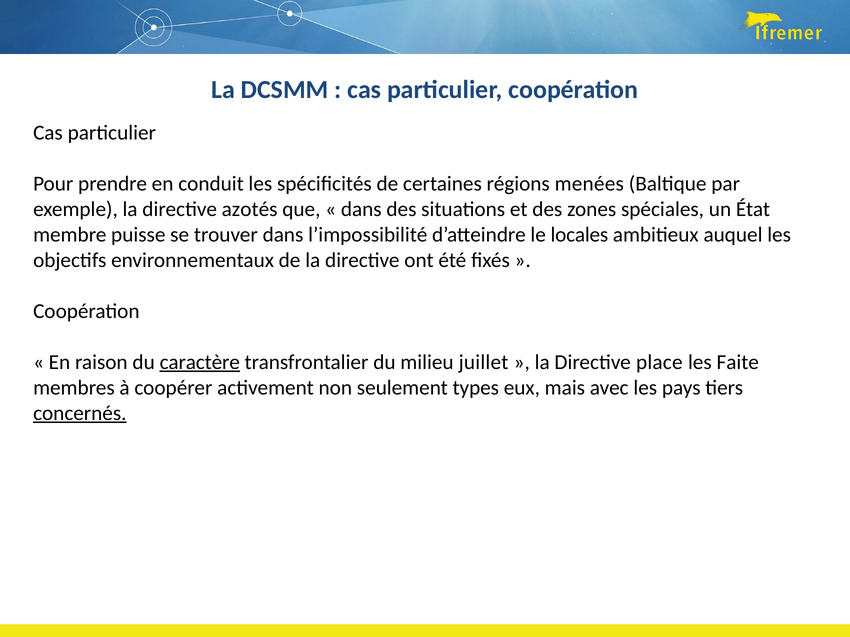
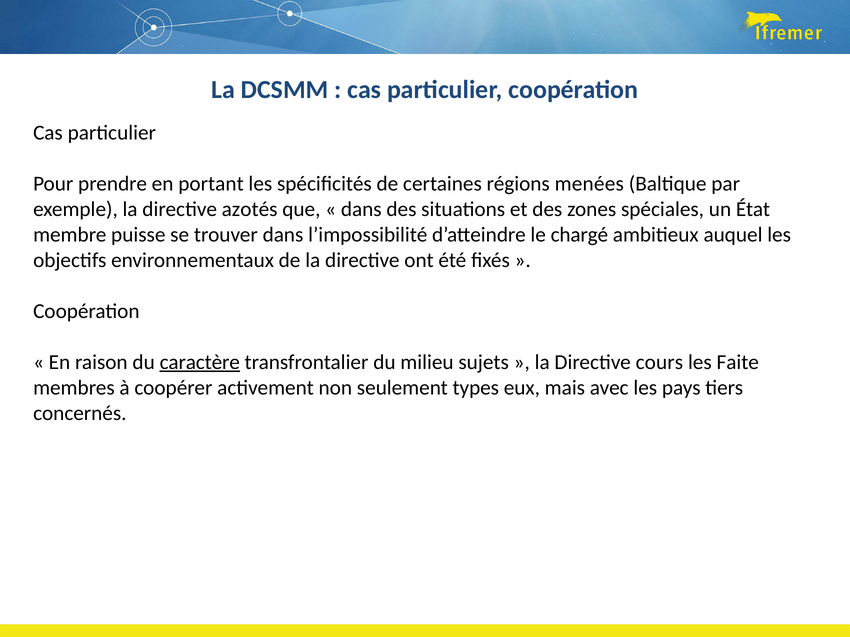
conduit: conduit -> portant (211, 184)
locales: locales -> chargé (579, 235)
juillet: juillet -> sujets (484, 362)
place: place -> cours (659, 362)
concernés underline: present -> none (80, 413)
